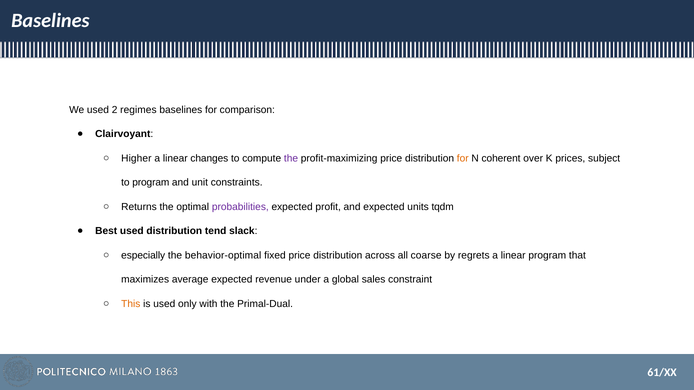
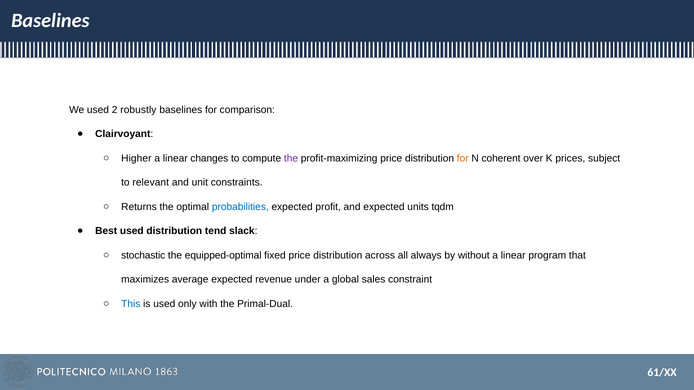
regimes: regimes -> robustly (138, 110)
to program: program -> relevant (151, 183)
probabilities colour: purple -> blue (240, 207)
especially: especially -> stochastic (143, 256)
behavior-optimal: behavior-optimal -> equipped-optimal (223, 256)
coarse: coarse -> always (426, 256)
regrets: regrets -> without (474, 256)
This colour: orange -> blue (131, 304)
